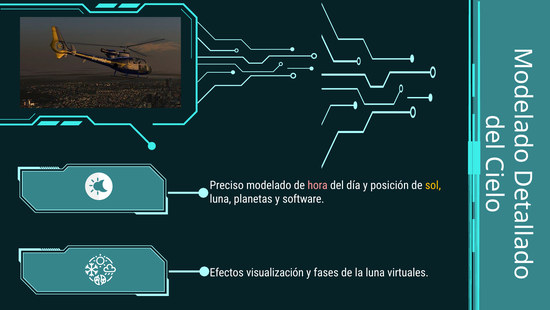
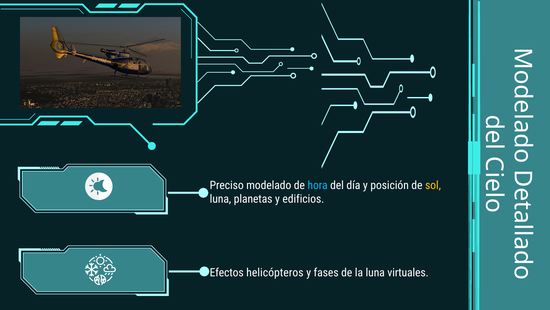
hora colour: pink -> light blue (318, 185)
software: software -> edificios (303, 199)
visualización: visualización -> helicópteros (275, 272)
